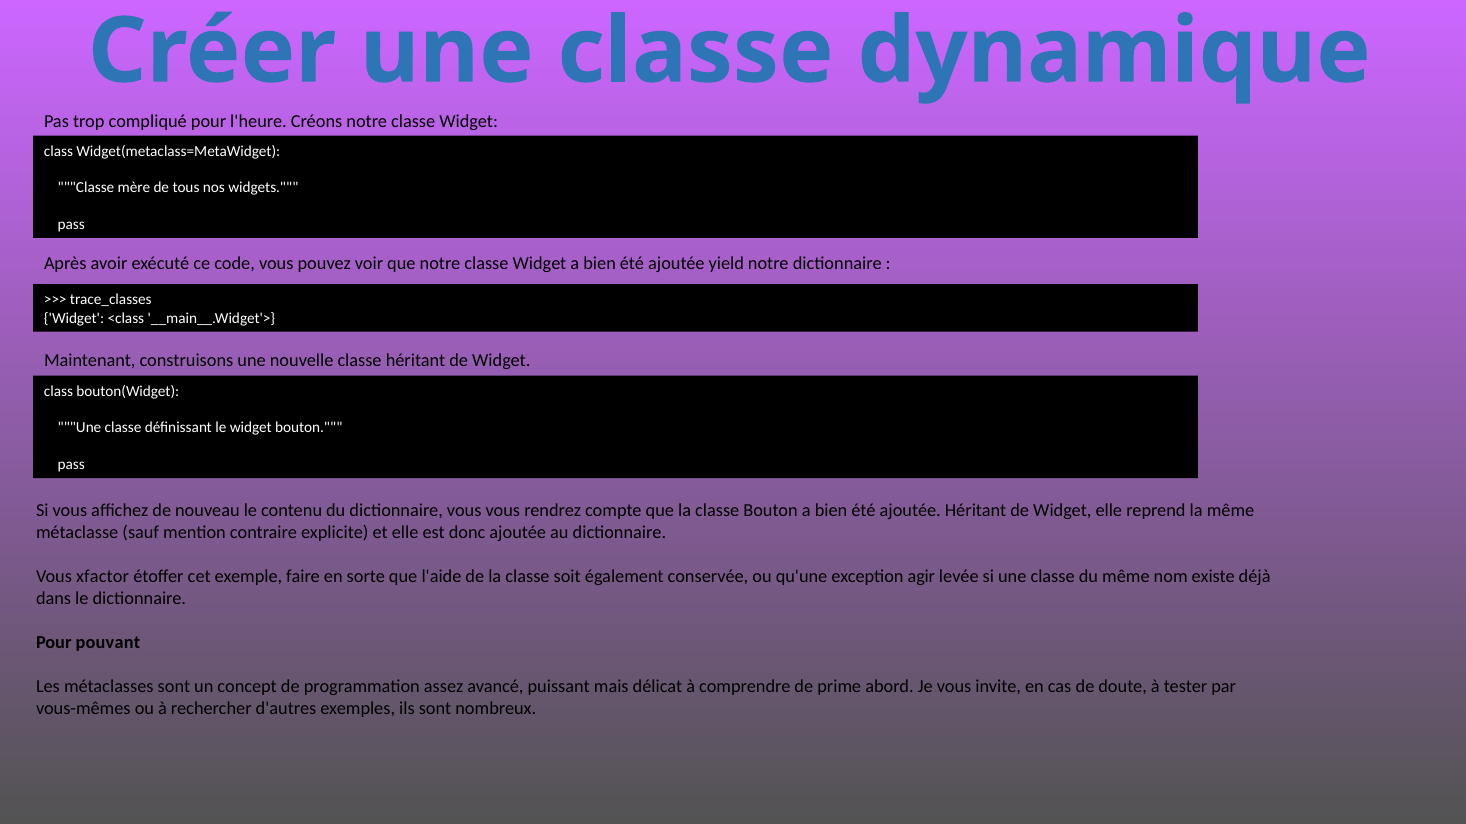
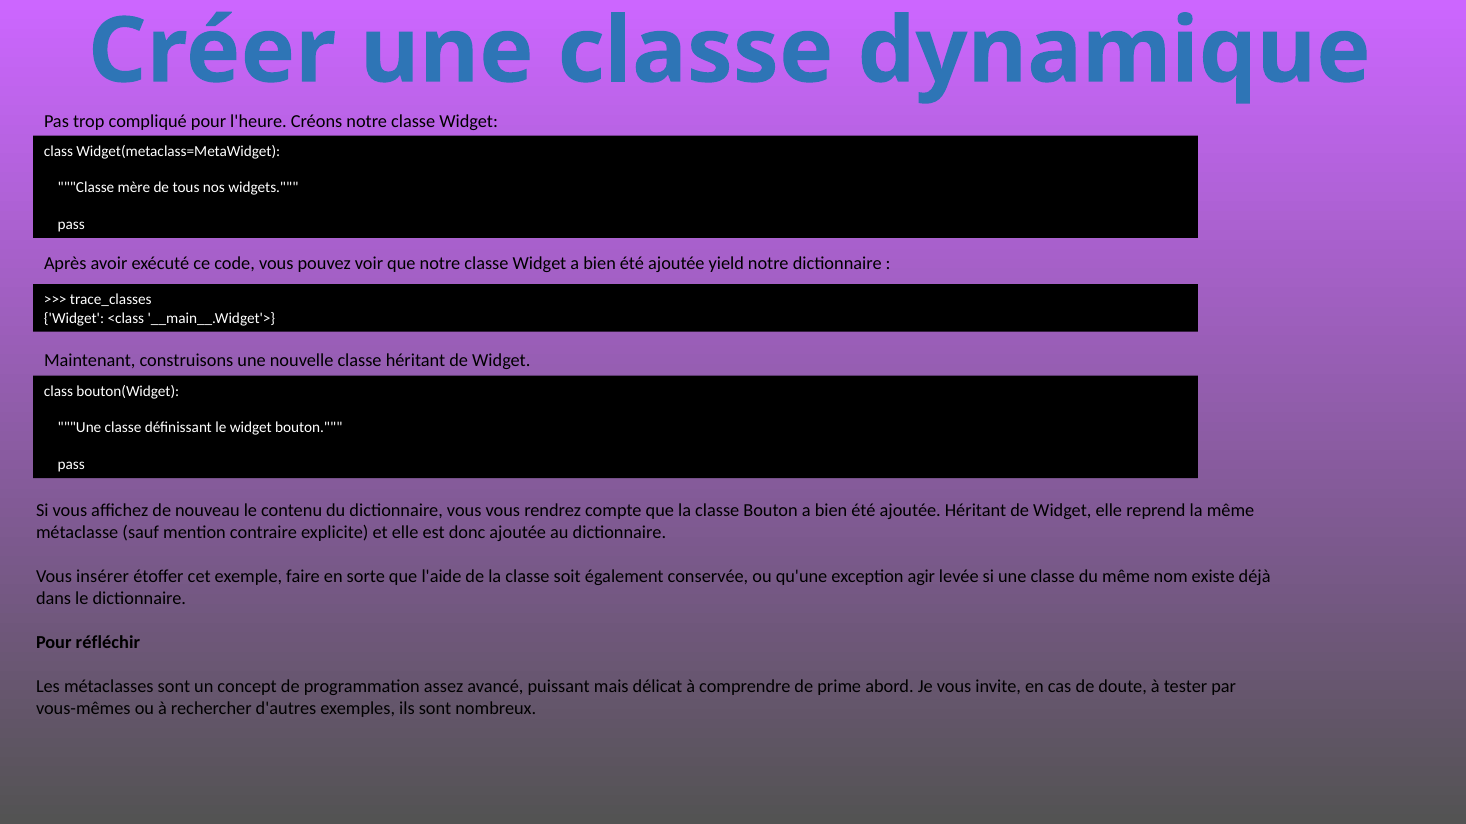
xfactor: xfactor -> insérer (103, 577)
pouvant: pouvant -> réfléchir (108, 643)
